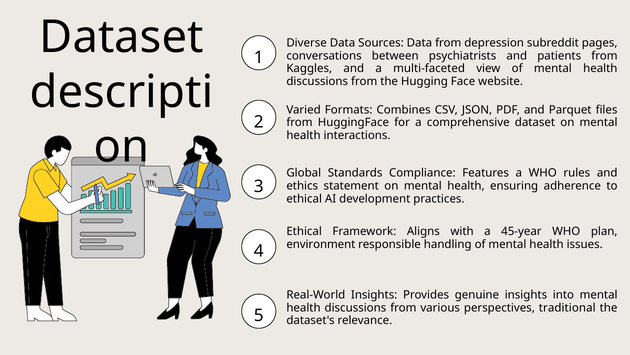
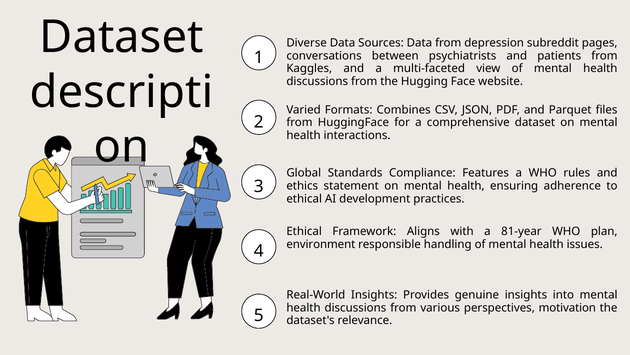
45-year: 45-year -> 81-year (521, 231)
traditional: traditional -> motivation (567, 307)
